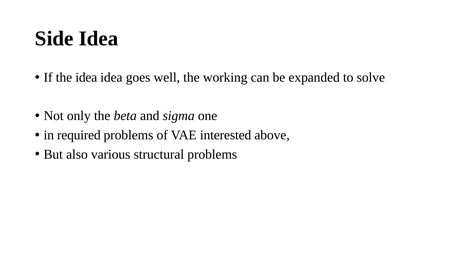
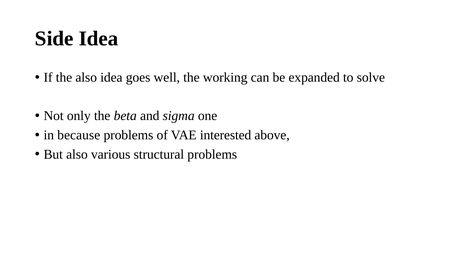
the idea: idea -> also (86, 78)
required: required -> because (79, 135)
